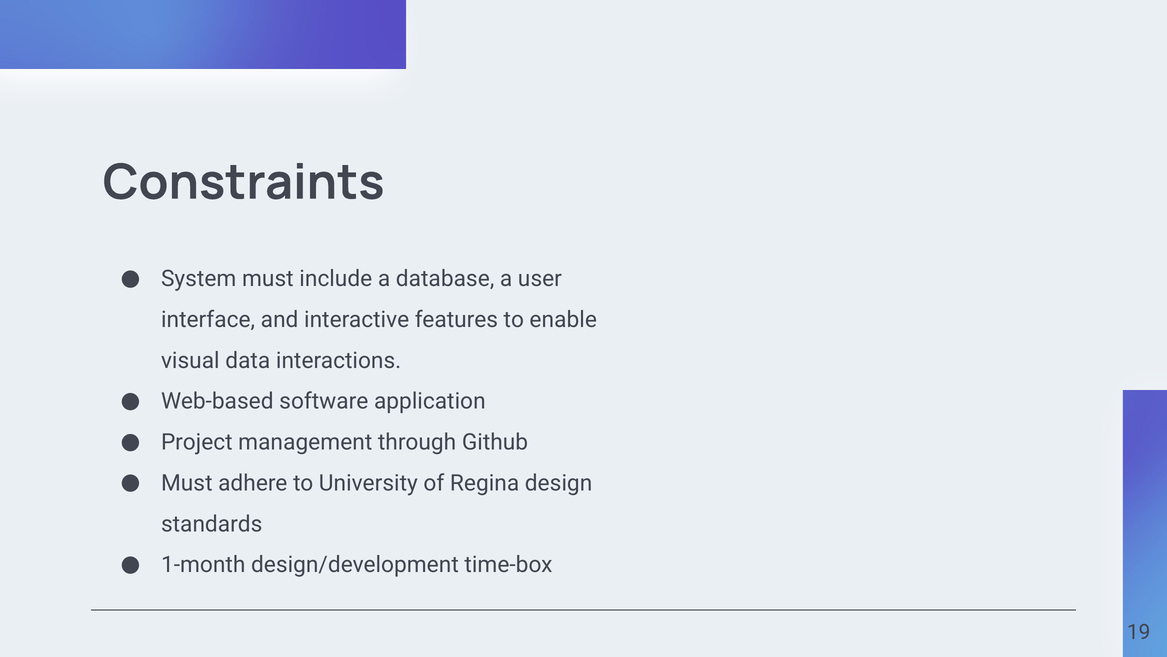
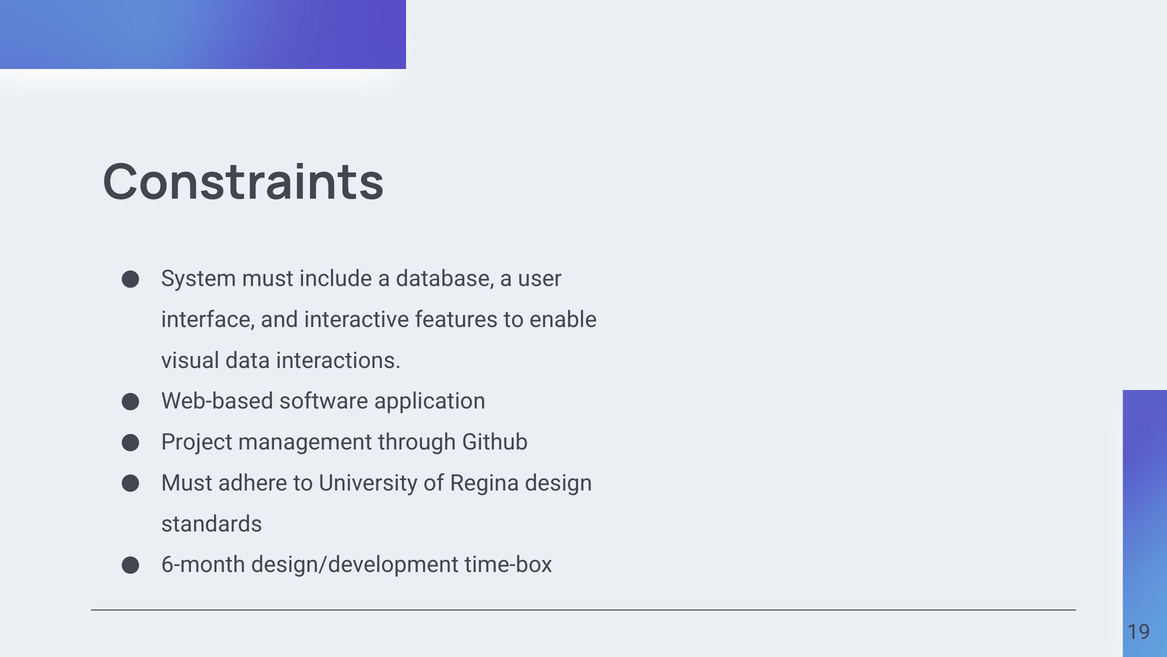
1-month: 1-month -> 6-month (203, 565)
